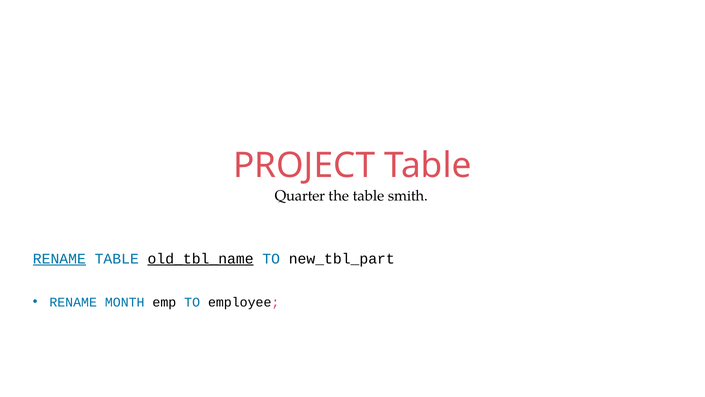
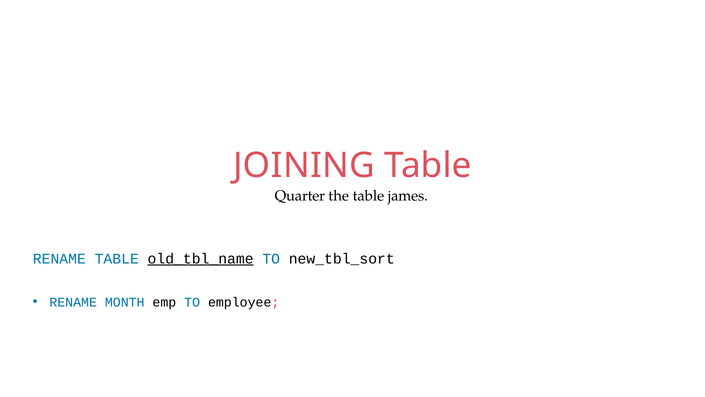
PROJECT: PROJECT -> JOINING (304, 165)
smith: smith -> james (408, 196)
RENAME underline: present -> none (59, 259)
new_tbl_part: new_tbl_part -> new_tbl_sort (342, 259)
